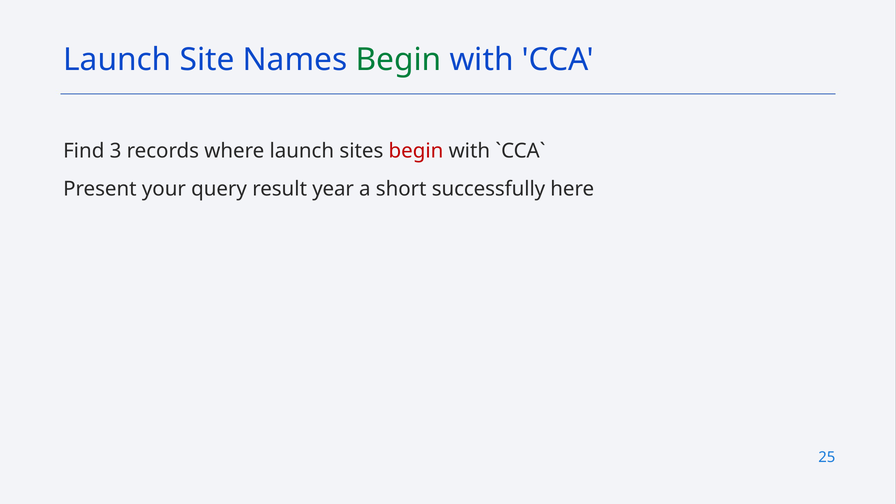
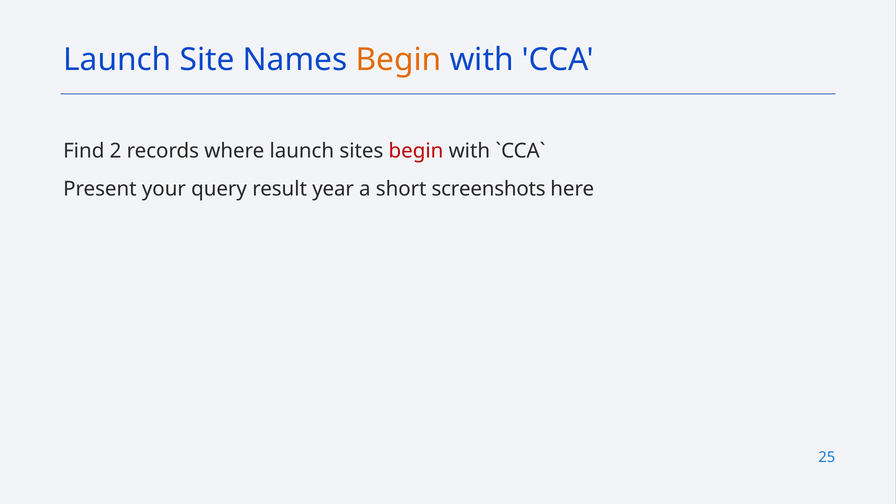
Begin colour: green -> orange (398, 60)
3: 3 -> 2 (116, 151)
successfully: successfully -> screenshots (489, 189)
